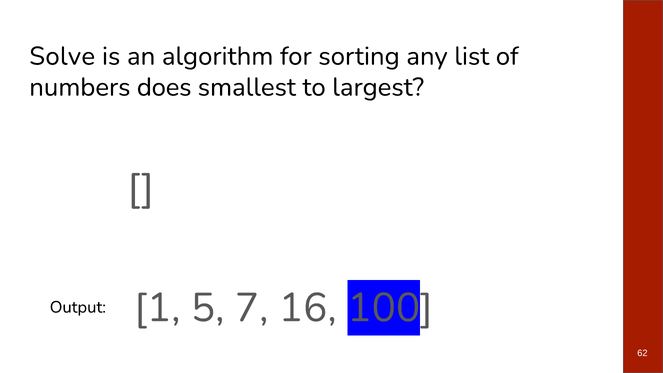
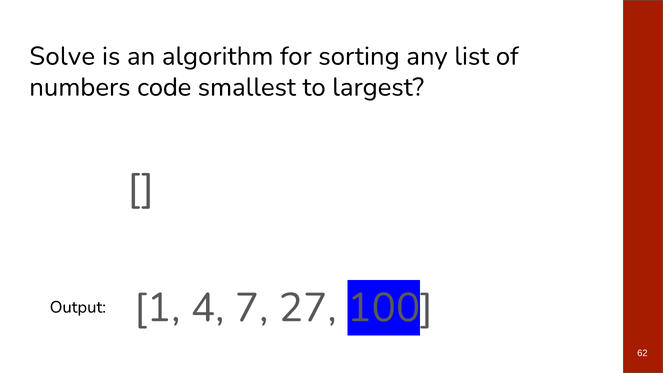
does: does -> code (164, 87)
5: 5 -> 4 (208, 308)
16: 16 -> 27 (308, 308)
